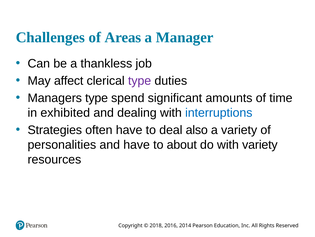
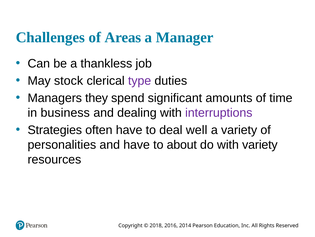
affect: affect -> stock (69, 80)
Managers type: type -> they (97, 98)
exhibited: exhibited -> business (65, 112)
interruptions colour: blue -> purple (219, 112)
also: also -> well (197, 130)
